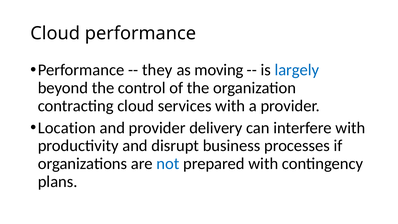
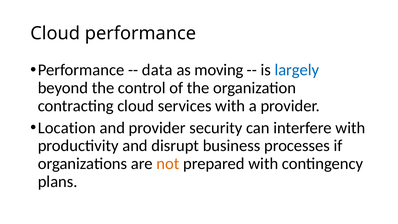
they: they -> data (157, 70)
delivery: delivery -> security (216, 128)
not colour: blue -> orange (168, 164)
